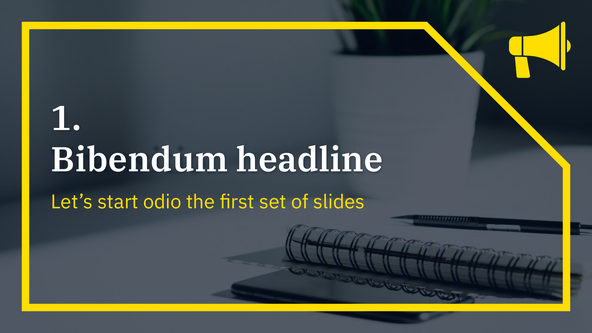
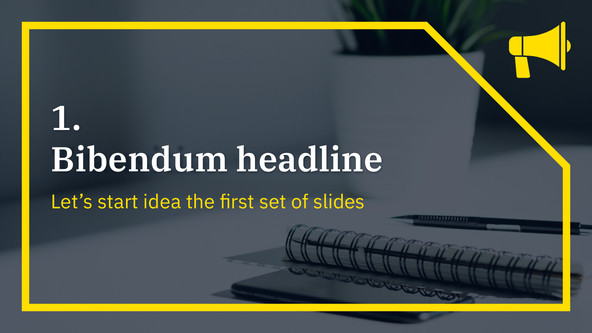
odio: odio -> idea (162, 202)
